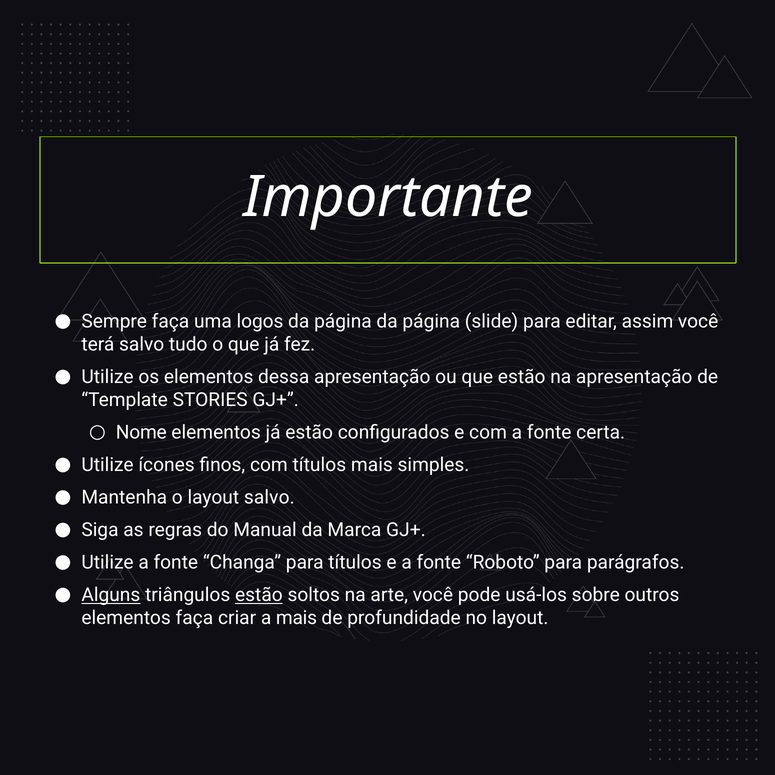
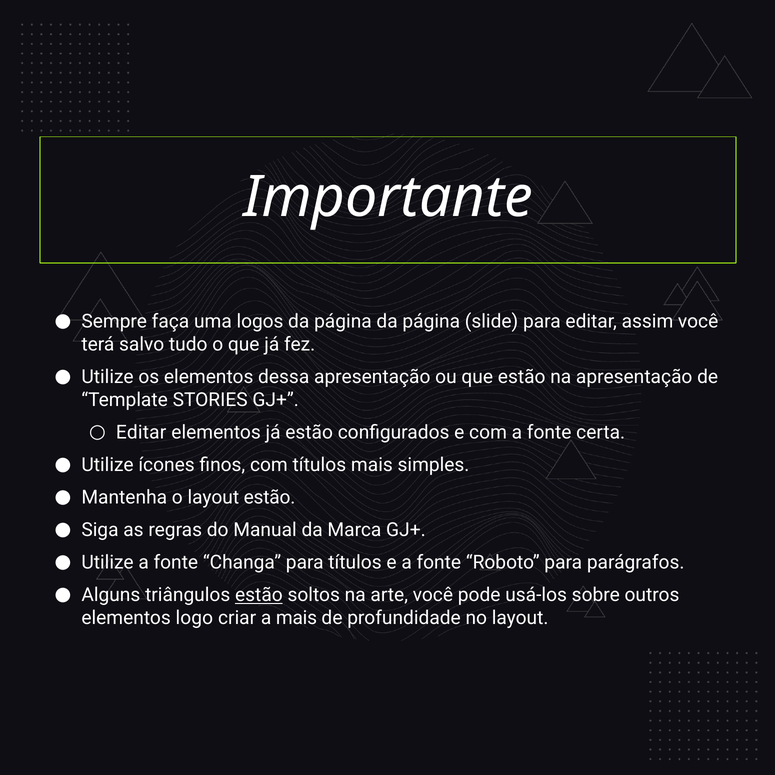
Nome: Nome -> Editar (141, 432)
layout salvo: salvo -> estão (269, 497)
Alguns underline: present -> none (111, 595)
elementos faça: faça -> logo (194, 618)
